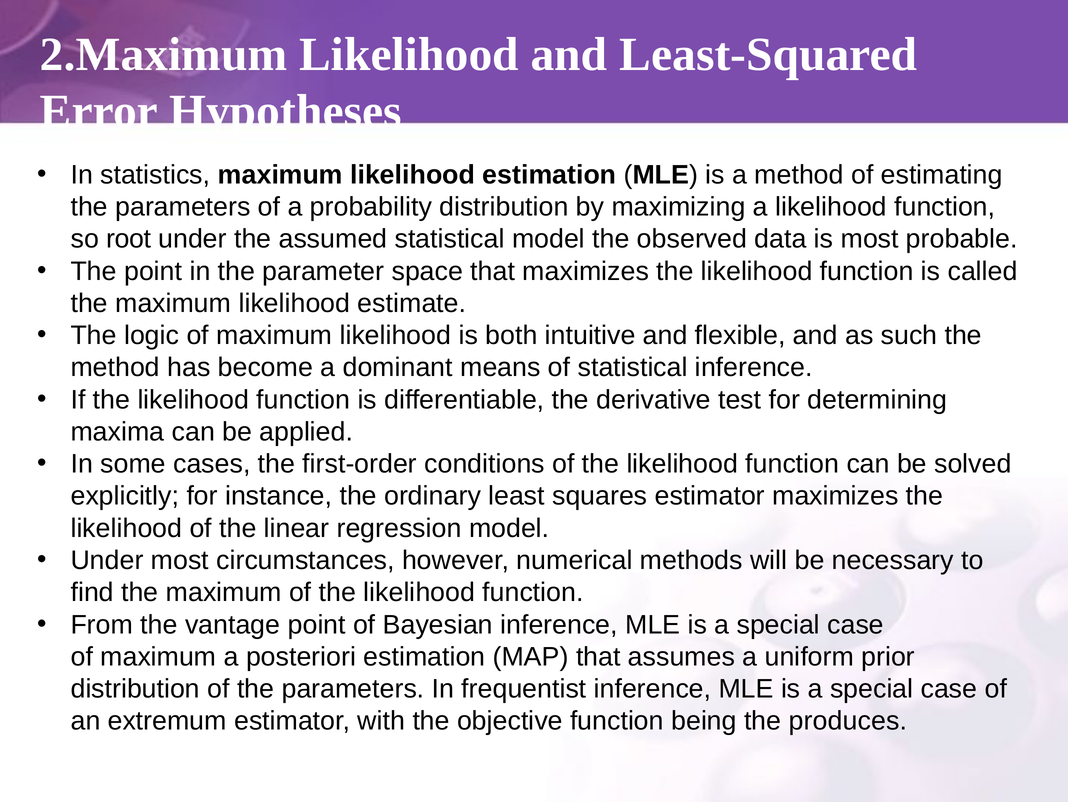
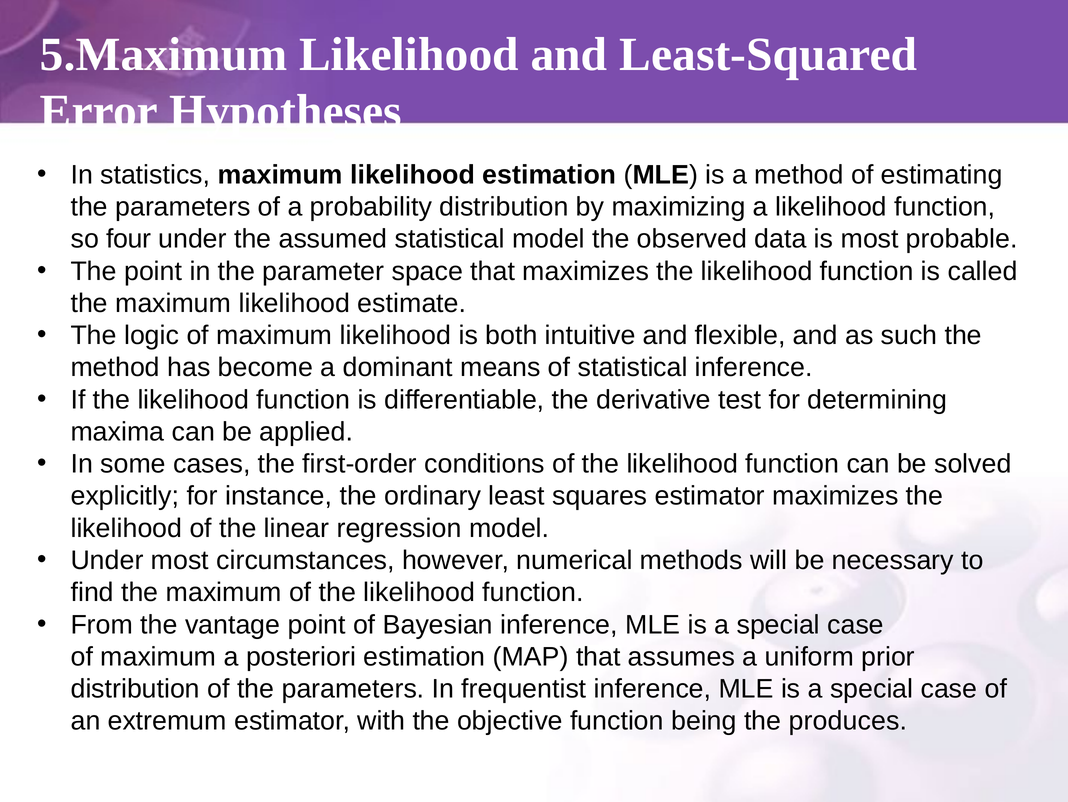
2.Maximum: 2.Maximum -> 5.Maximum (164, 55)
root: root -> four (129, 239)
